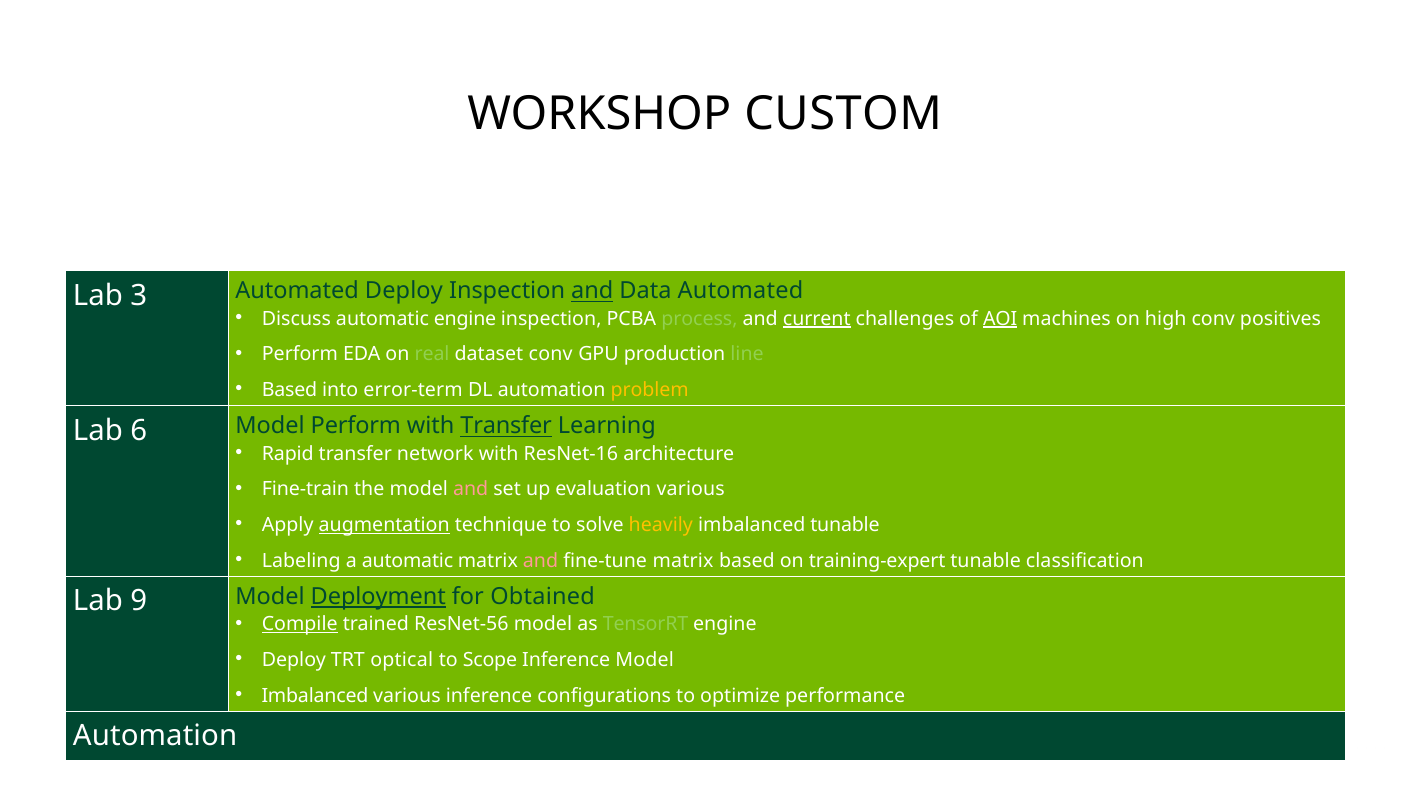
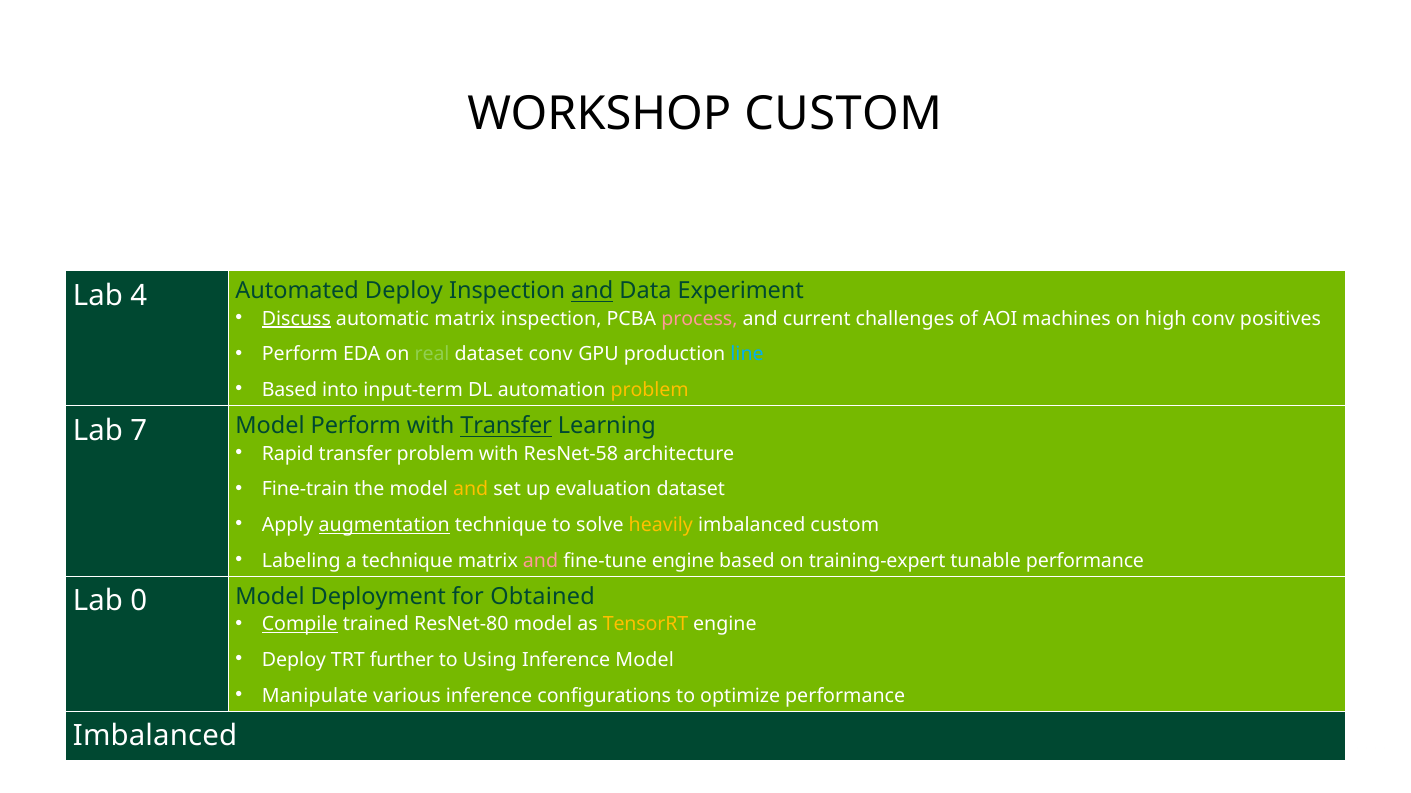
3: 3 -> 4 (139, 296)
Data Automated: Automated -> Experiment (741, 291)
Discuss underline: none -> present (296, 319)
automatic engine: engine -> matrix (465, 319)
process colour: light green -> pink (699, 319)
current underline: present -> none (817, 319)
AOI underline: present -> none (1000, 319)
line colour: light green -> light blue (747, 355)
error-term: error-term -> input-term (413, 391)
6: 6 -> 7 (139, 431)
transfer network: network -> problem (435, 454)
ResNet-16: ResNet-16 -> ResNet-58 (571, 454)
and colour: pink -> yellow (471, 490)
evaluation various: various -> dataset (691, 490)
imbalanced tunable: tunable -> custom (845, 526)
a automatic: automatic -> technique (407, 562)
fine-tune matrix: matrix -> engine (683, 562)
tunable classification: classification -> performance (1085, 562)
9: 9 -> 0 (139, 602)
Deployment underline: present -> none (378, 597)
ResNet-56: ResNet-56 -> ResNet-80 (461, 625)
TensorRT colour: light green -> yellow (645, 625)
optical: optical -> further (402, 661)
Scope: Scope -> Using (490, 661)
Imbalanced: Imbalanced -> Manipulate (315, 697)
Automation: Automation -> Imbalanced (155, 737)
